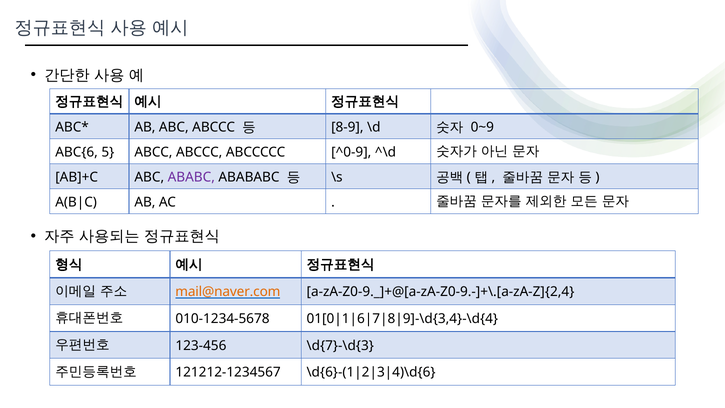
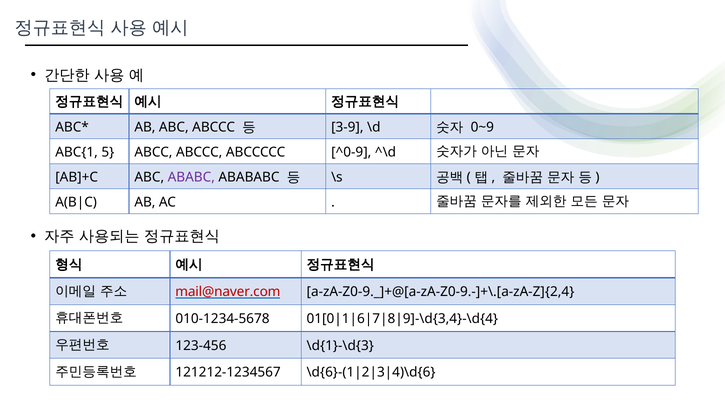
8-9: 8-9 -> 3-9 (347, 127)
ABC{6: ABC{6 -> ABC{1 (77, 152)
mail@naver.com colour: orange -> red (228, 292)
\d{7}-\d{3: \d{7}-\d{3 -> \d{1}-\d{3 (340, 345)
